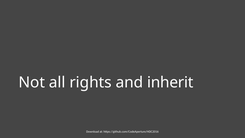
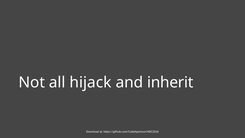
rights: rights -> hijack (90, 82)
